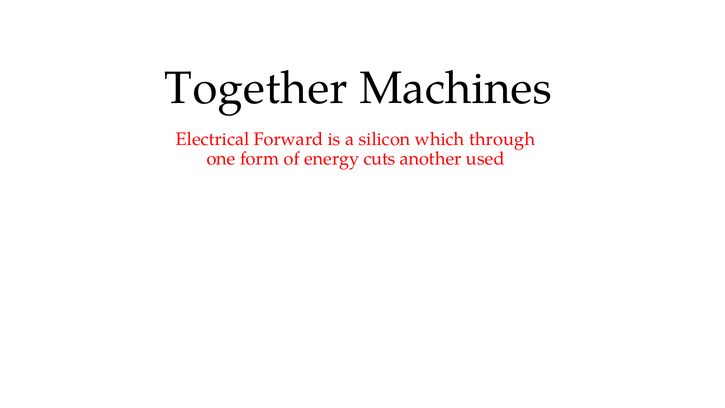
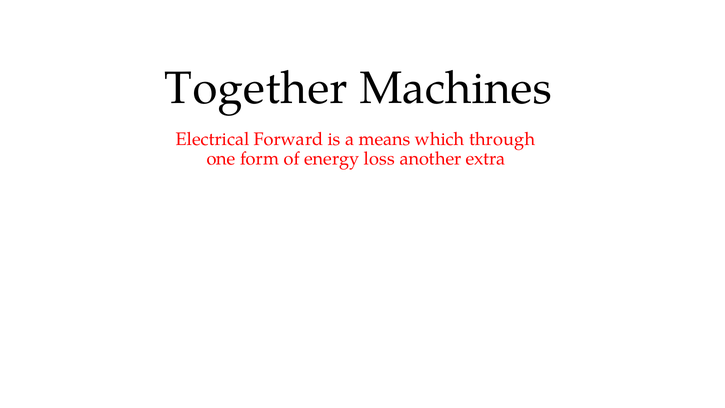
silicon: silicon -> means (385, 139)
cuts: cuts -> loss (379, 159)
used: used -> extra (486, 159)
